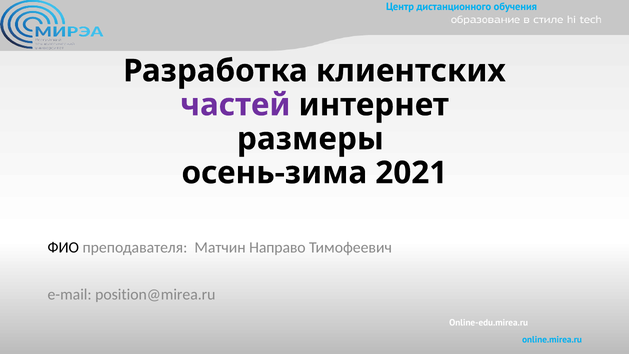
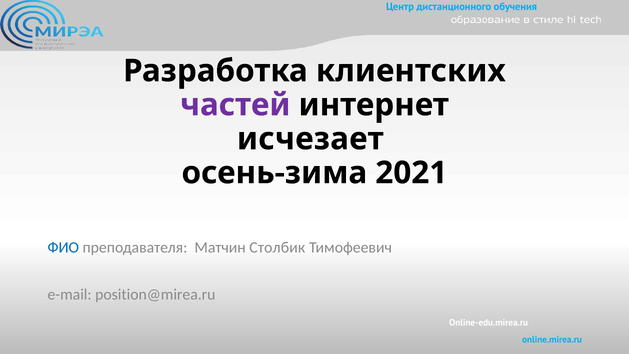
размеры: размеры -> исчезает (310, 139)
ФИО colour: black -> blue (63, 248)
Направо: Направо -> Столбик (277, 248)
